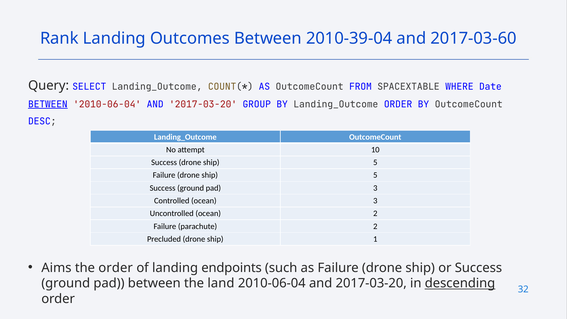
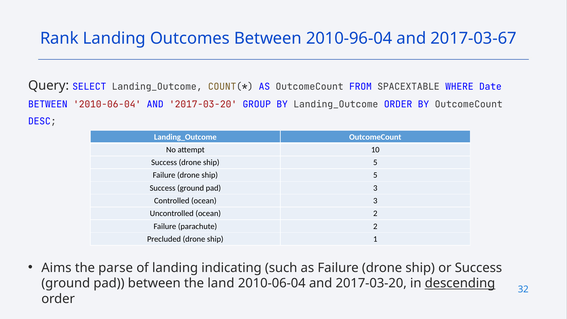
2010-39-04: 2010-39-04 -> 2010-96-04 (349, 38)
2017-03-60: 2017-03-60 -> 2017-03-67 (474, 38)
BETWEEN underline: present -> none (48, 104)
the order: order -> parse (116, 268)
endpoints: endpoints -> indicating (232, 268)
